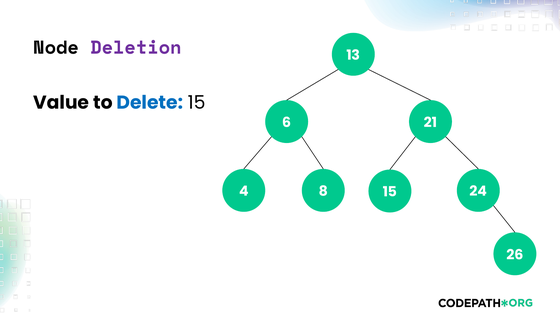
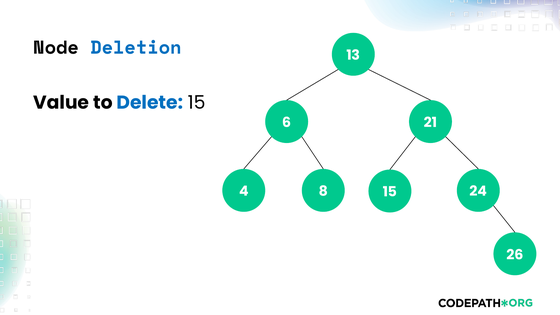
Deletion colour: purple -> blue (136, 48)
